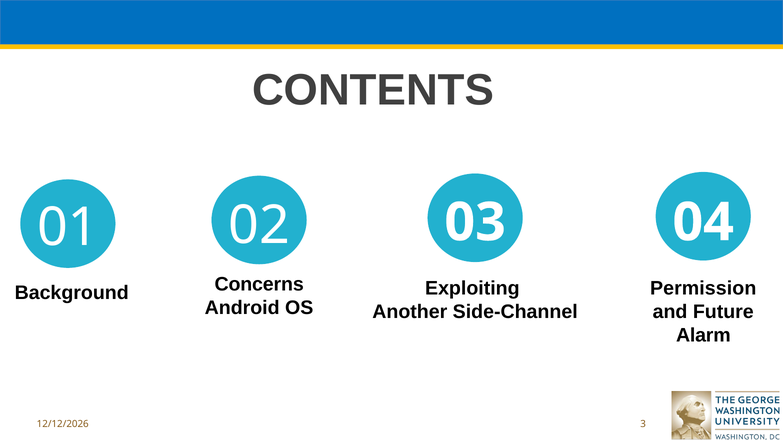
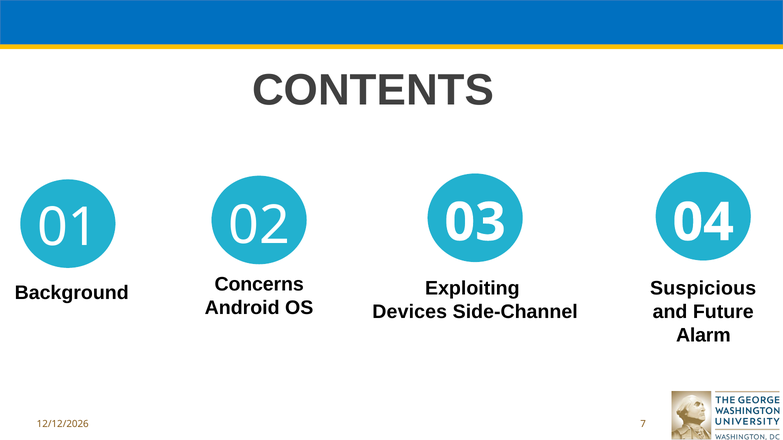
Permission: Permission -> Suspicious (703, 289)
Another: Another -> Devices (410, 312)
3: 3 -> 7 (643, 425)
